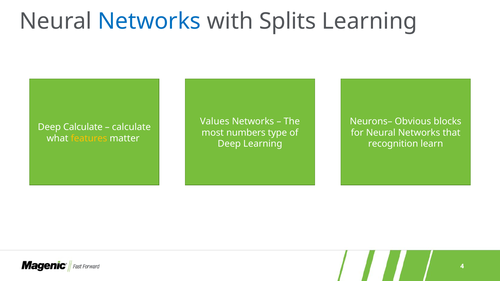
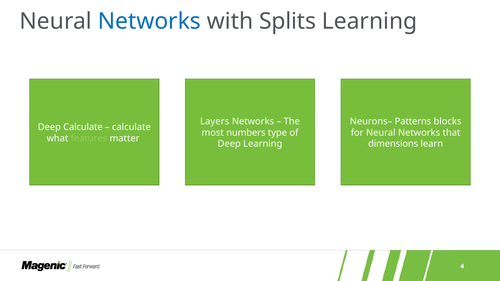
Values: Values -> Layers (215, 121)
Obvious: Obvious -> Patterns (413, 121)
features colour: yellow -> light green (89, 138)
recognition: recognition -> dimensions (393, 144)
